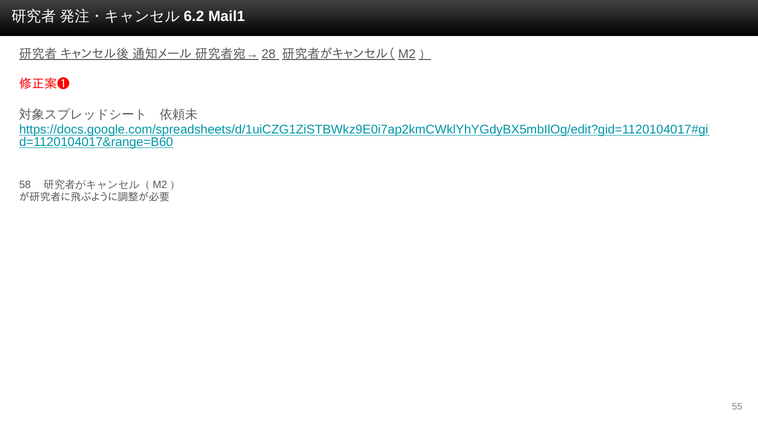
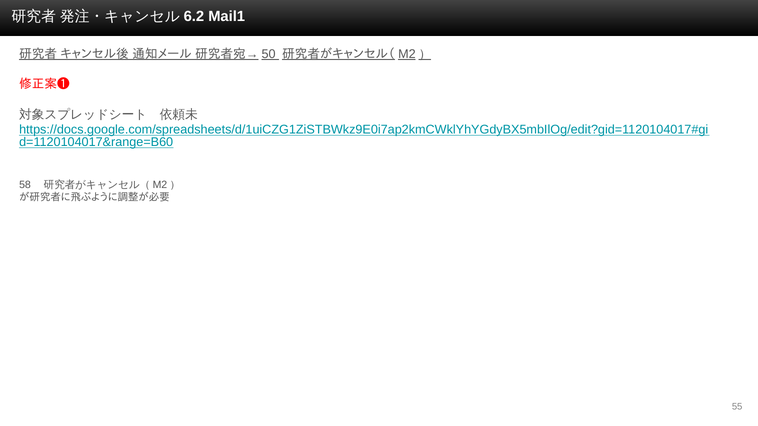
28: 28 -> 50 (269, 54)
